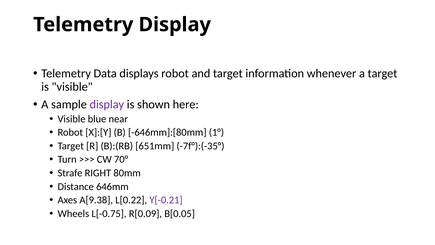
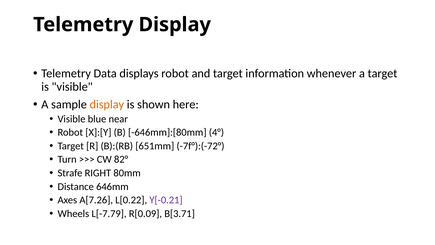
display colour: purple -> orange (107, 104)
1°: 1° -> 4° (216, 132)
-7f°):(-35°: -7f°):(-35° -> -7f°):(-72° (201, 146)
70°: 70° -> 82° (121, 159)
A[9.38: A[9.38 -> A[7.26 (96, 200)
L[-0.75: L[-0.75 -> L[-7.79 (109, 213)
B[0.05: B[0.05 -> B[3.71 (180, 213)
